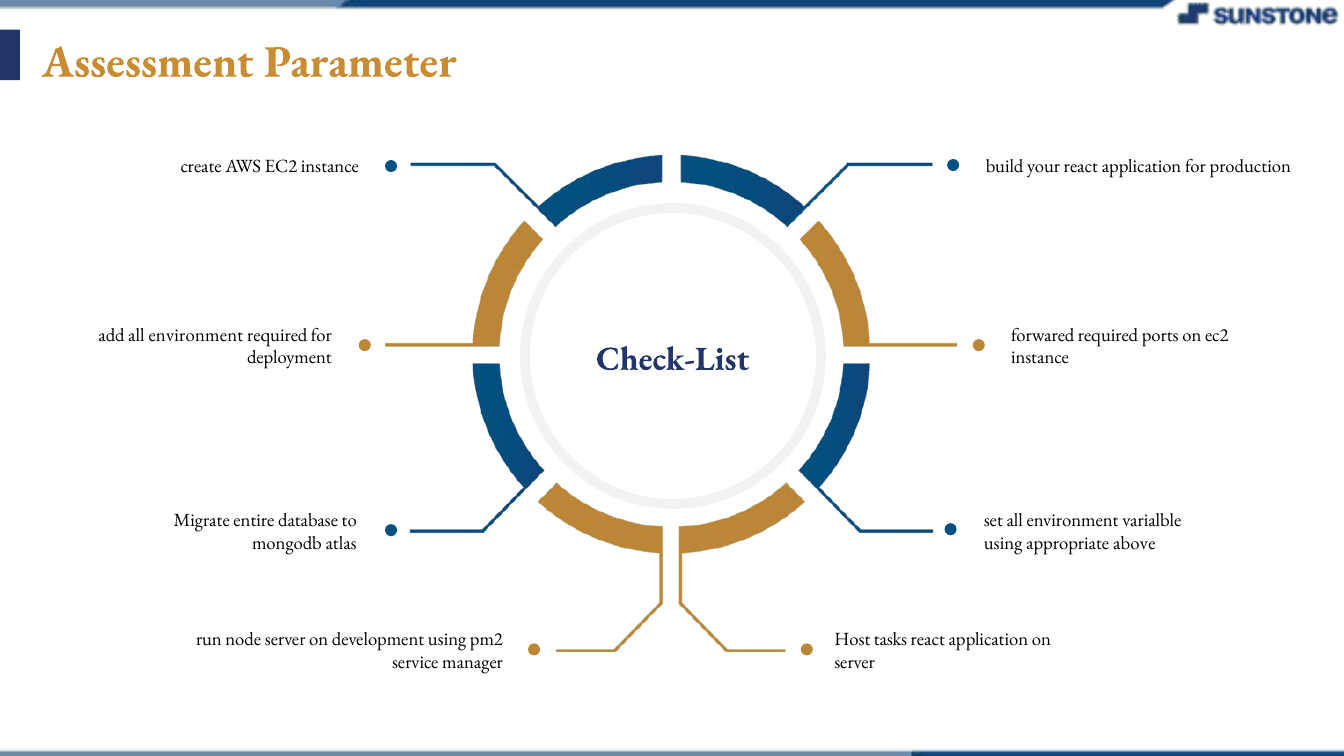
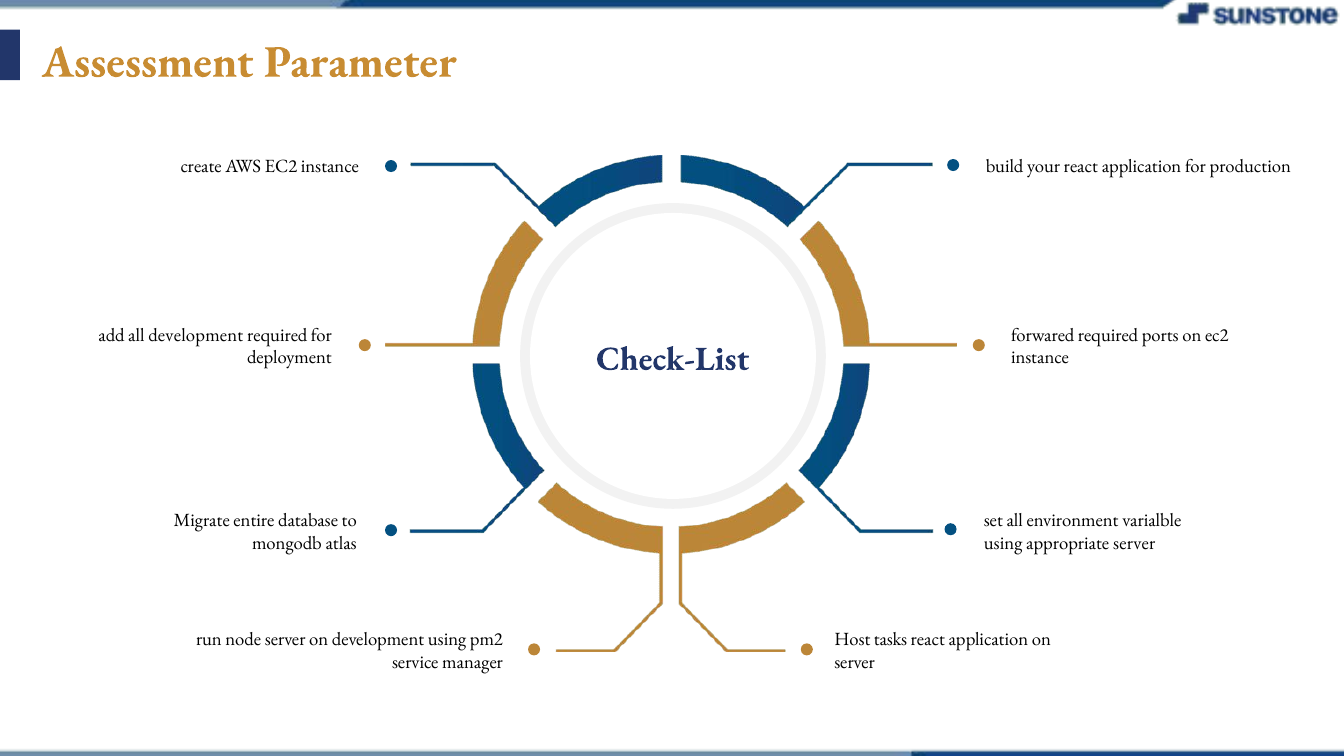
add all environment: environment -> development (196, 335)
appropriate above: above -> server (1134, 543)
